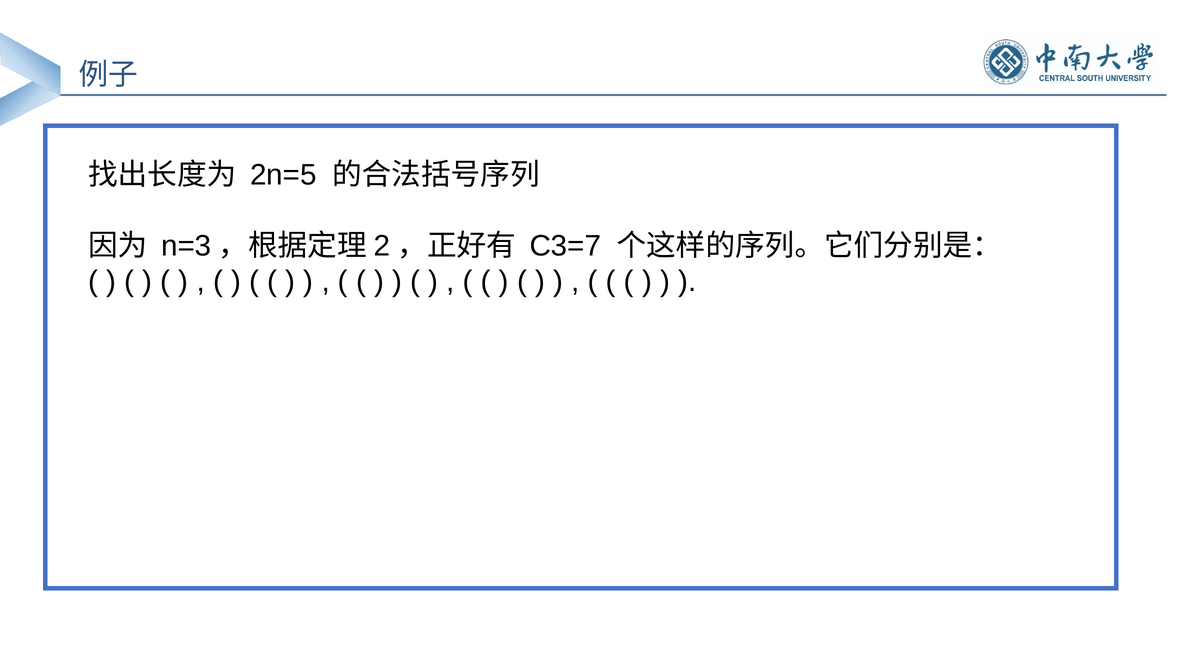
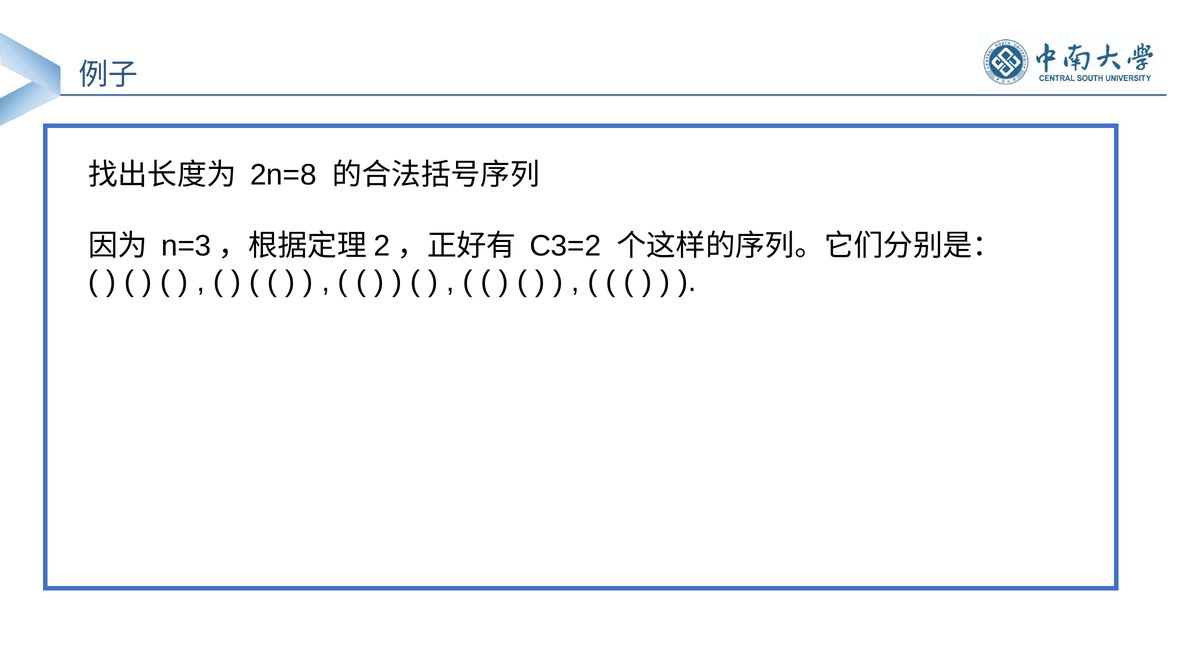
2n=5: 2n=5 -> 2n=8 (283, 175)
C3=7: C3=7 -> C3=2 (565, 246)
